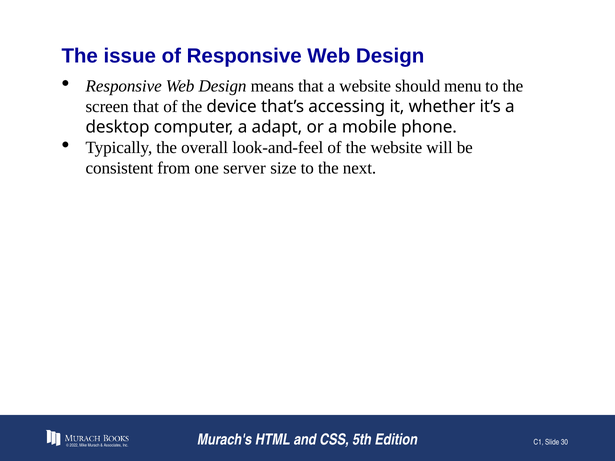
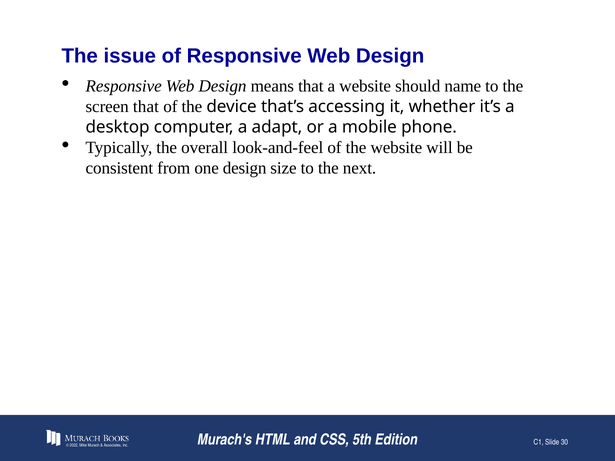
menu: menu -> name (463, 86)
one server: server -> design (245, 168)
